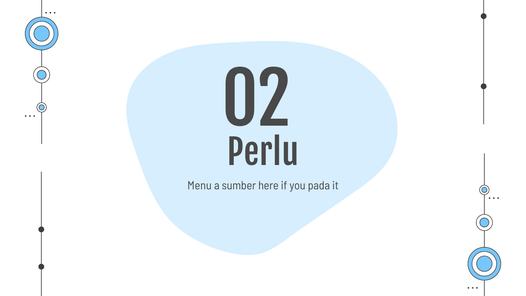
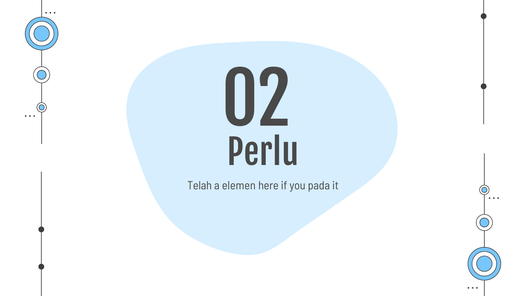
Menu: Menu -> Telah (200, 186)
sumber: sumber -> elemen (239, 186)
